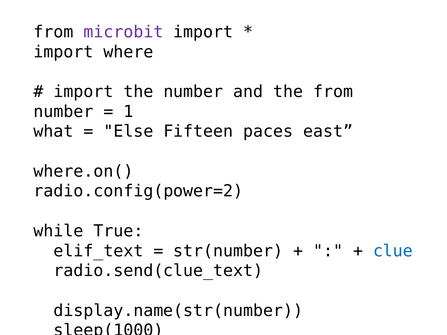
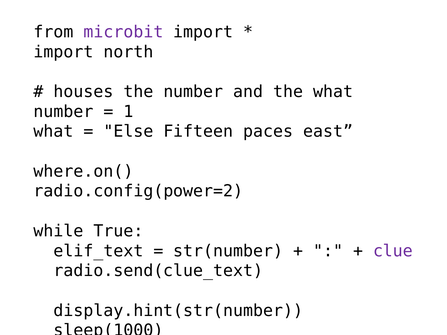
where: where -> north (128, 52)
import: import -> houses (83, 92)
the from: from -> what (333, 92)
clue colour: blue -> purple (393, 251)
display.name(str(number: display.name(str(number -> display.hint(str(number (178, 311)
